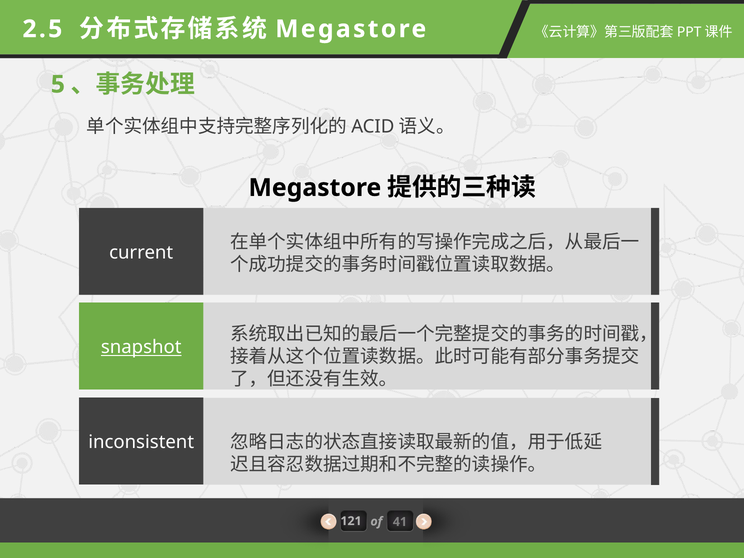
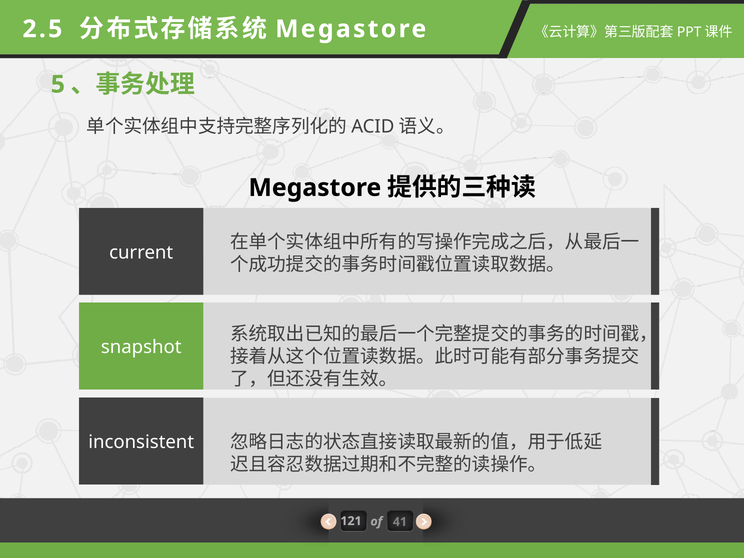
snapshot underline: present -> none (141, 347)
